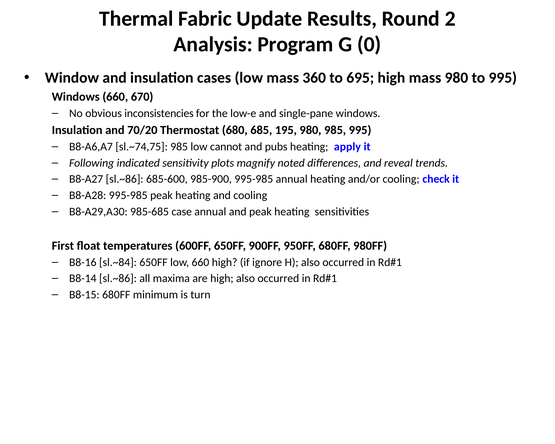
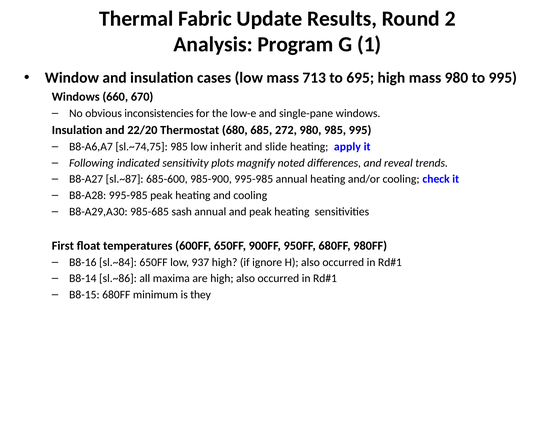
0: 0 -> 1 (369, 45)
360: 360 -> 713 (314, 78)
70/20: 70/20 -> 22/20 (142, 130)
195: 195 -> 272 (286, 130)
cannot: cannot -> inherit (226, 147)
pubs: pubs -> slide (276, 147)
B8-A27 sl.~86: sl.~86 -> sl.~87 (125, 179)
case: case -> sash (182, 212)
low 660: 660 -> 937 (200, 262)
turn: turn -> they (201, 295)
